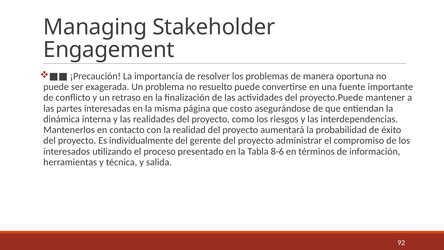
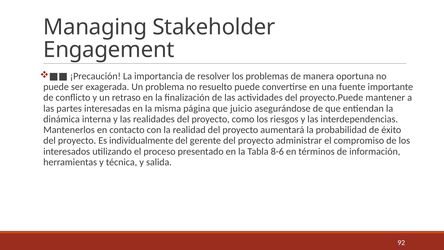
costo: costo -> juicio (241, 108)
